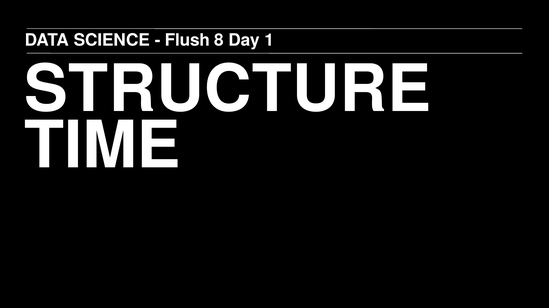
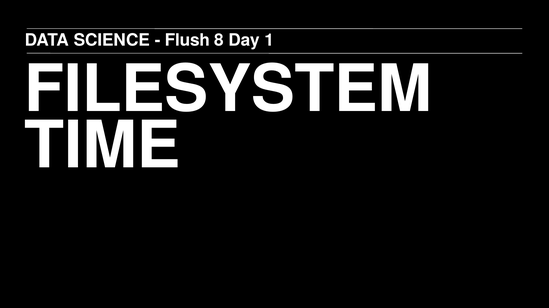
STRUCTURE: STRUCTURE -> FILESYSTEM (228, 90)
